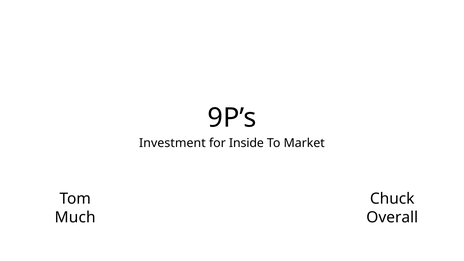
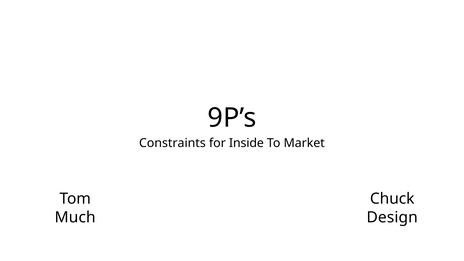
Investment: Investment -> Constraints (172, 143)
Overall: Overall -> Design (392, 217)
